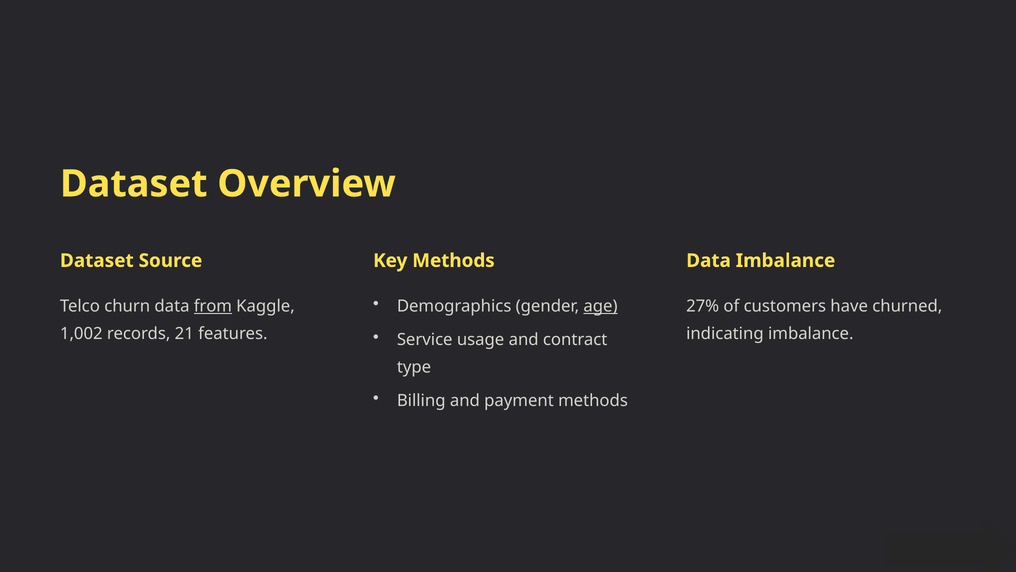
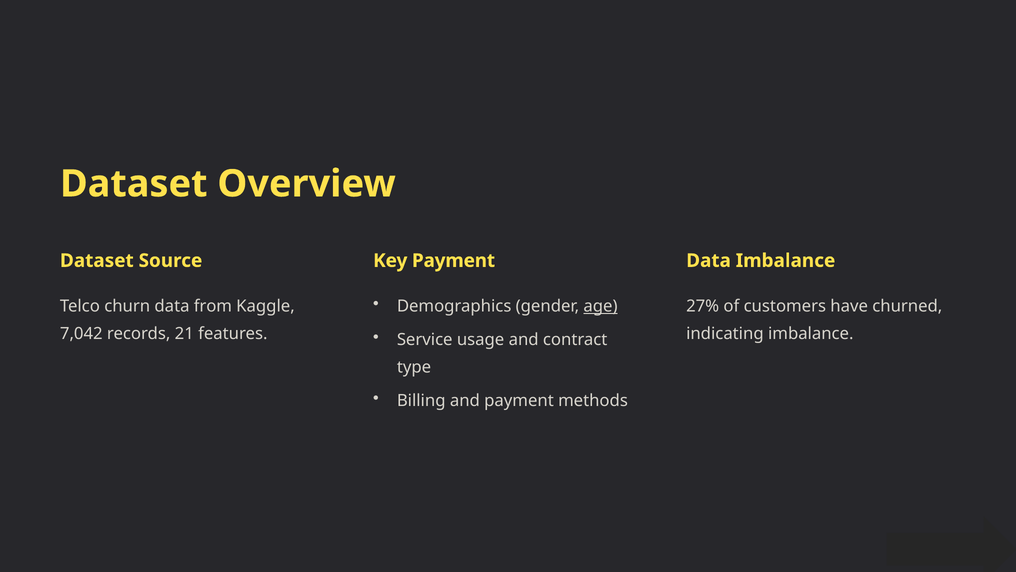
Key Methods: Methods -> Payment (454, 260)
from underline: present -> none (213, 306)
1,002: 1,002 -> 7,042 (81, 333)
